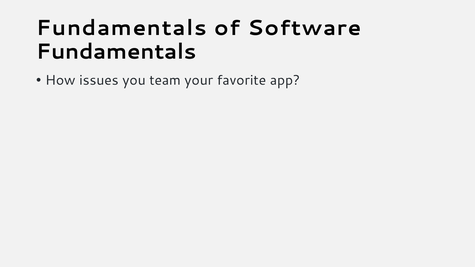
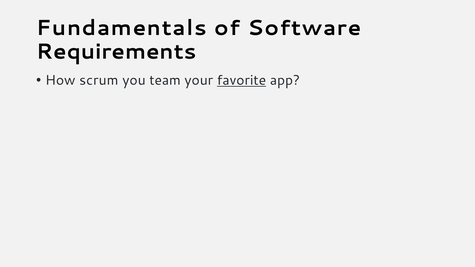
Fundamentals: Fundamentals -> Requirements (116, 52)
issues: issues -> scrum (99, 80)
favorite underline: none -> present (242, 80)
